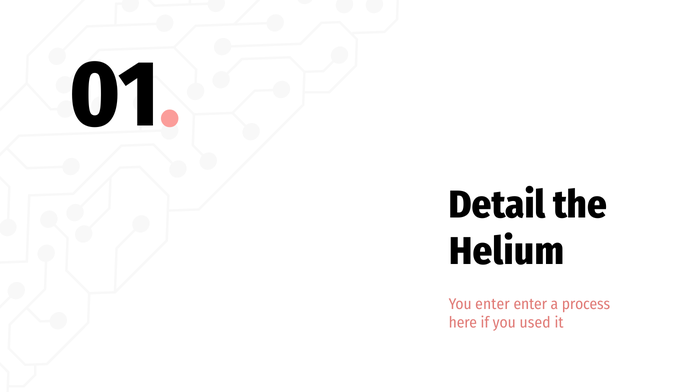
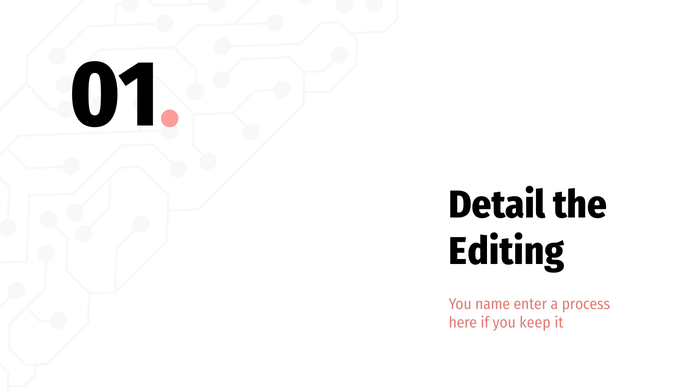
Helium: Helium -> Editing (507, 251)
You enter: enter -> name (493, 304)
used: used -> keep (535, 322)
